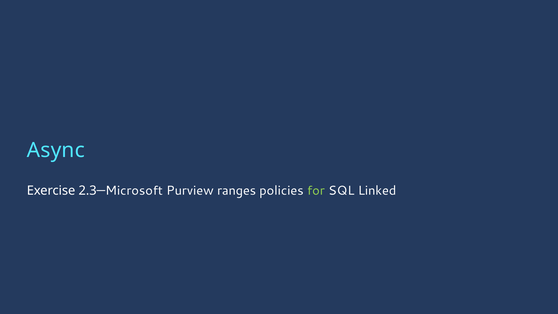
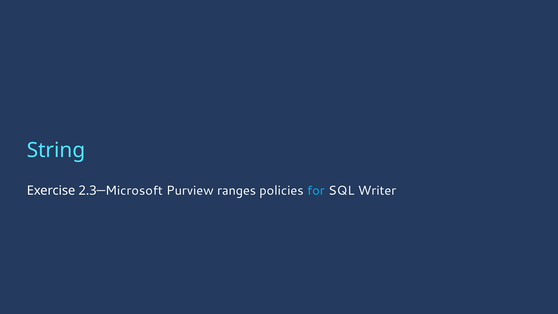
Async: Async -> String (56, 150)
for colour: light green -> light blue (316, 191)
Linked: Linked -> Writer (377, 191)
